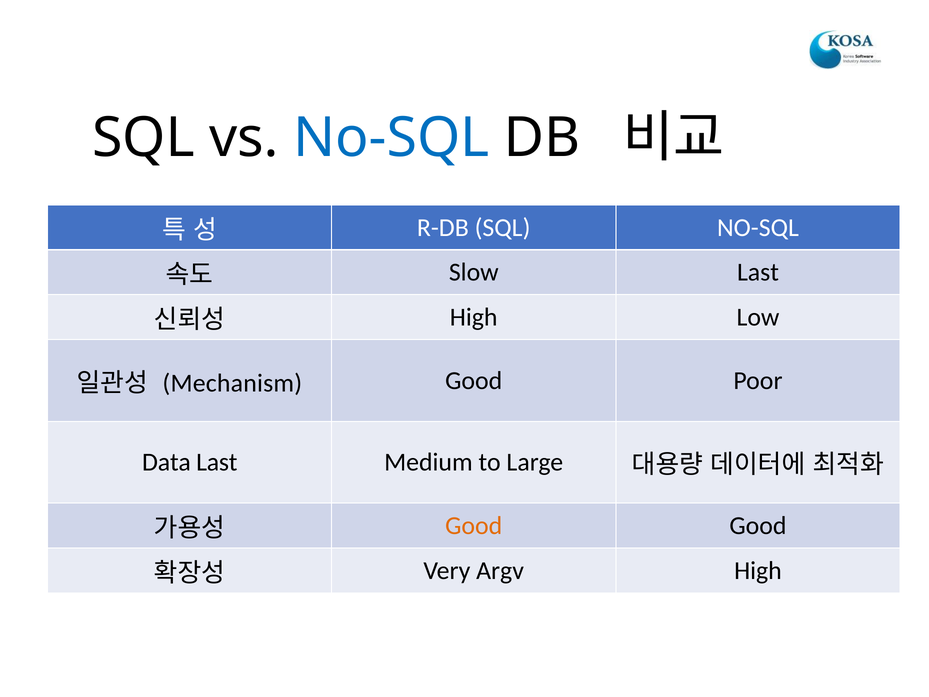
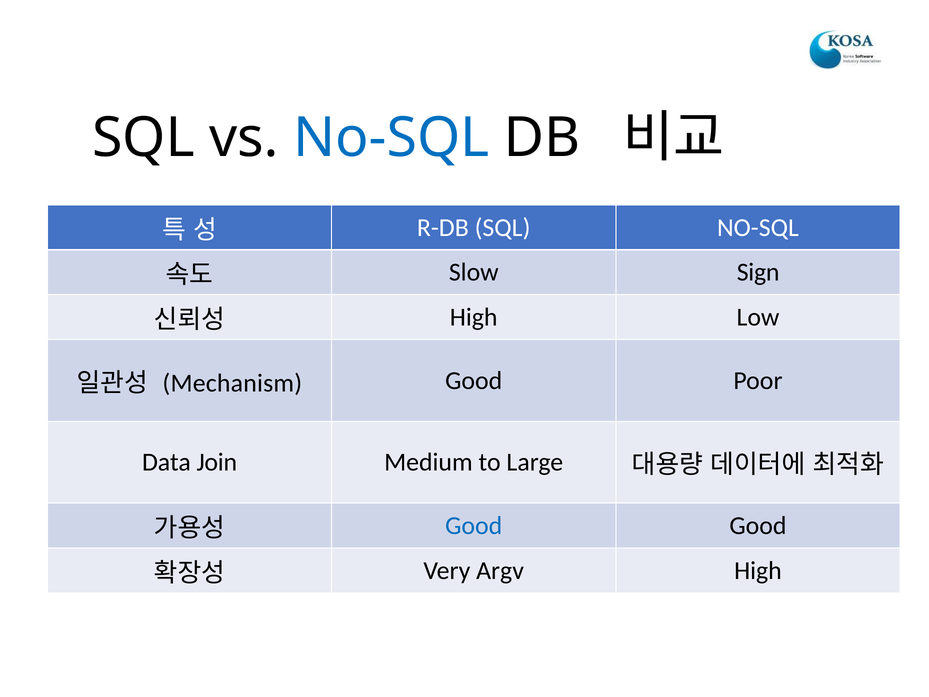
Slow Last: Last -> Sign (758, 272)
Data Last: Last -> Join (217, 462)
Good colour: orange -> blue (474, 526)
